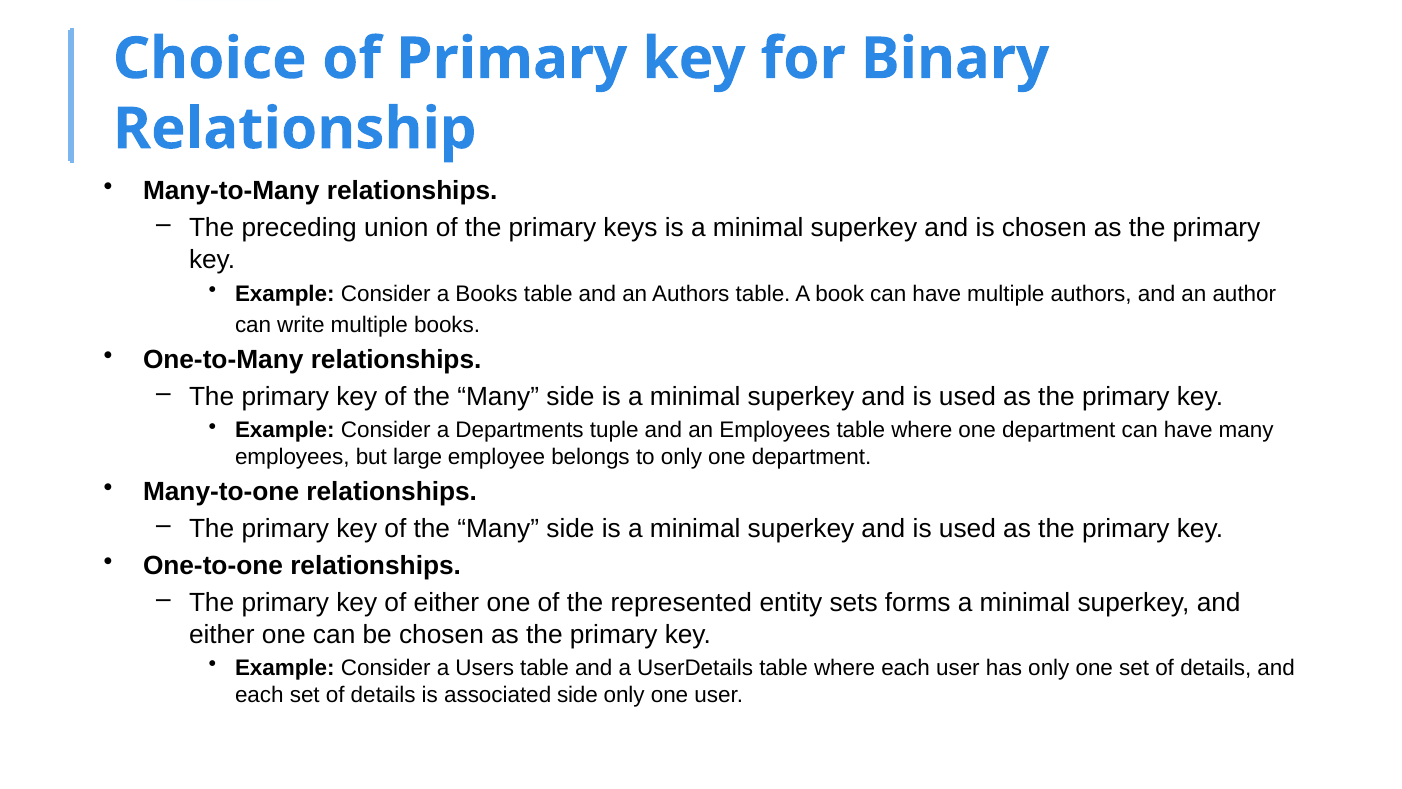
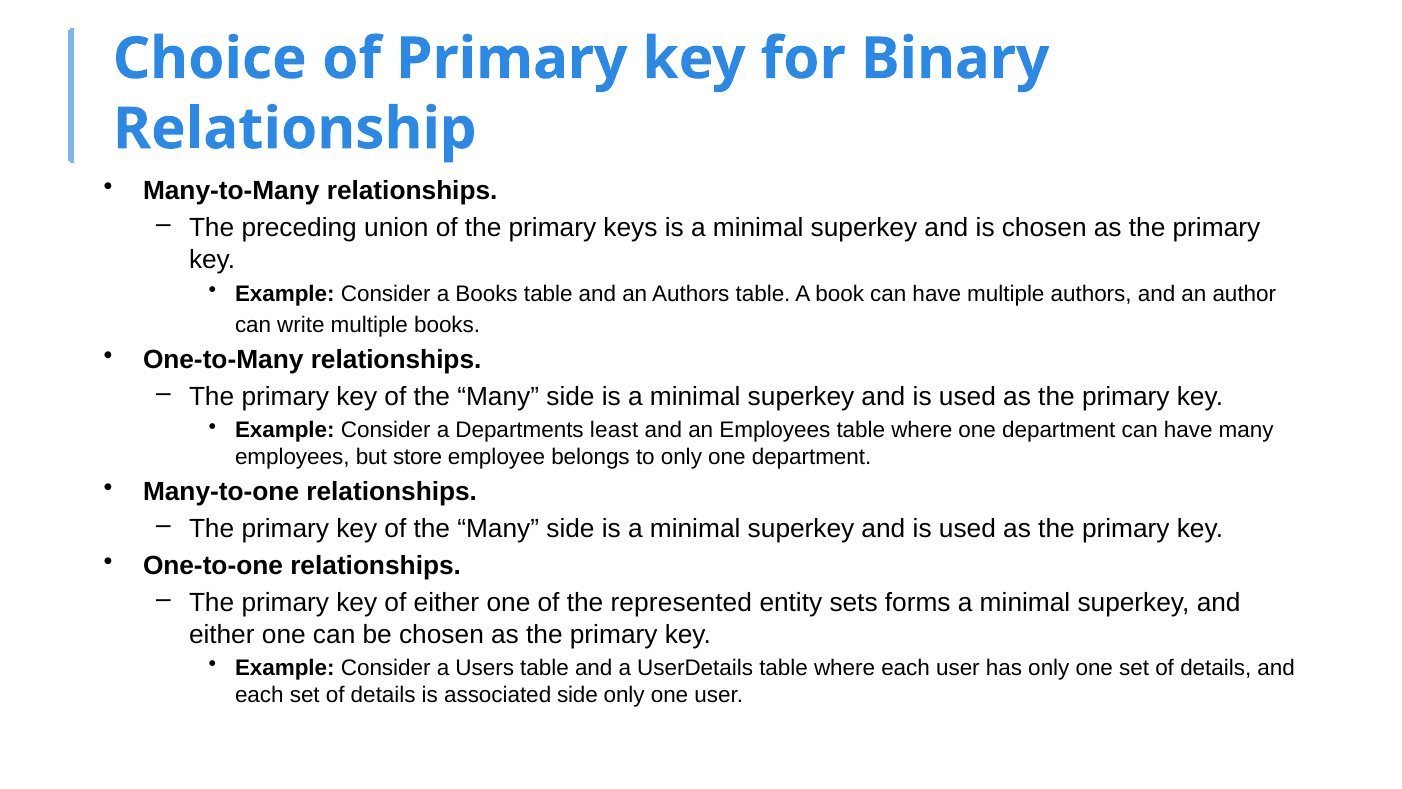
tuple: tuple -> least (614, 430)
large: large -> store (418, 457)
